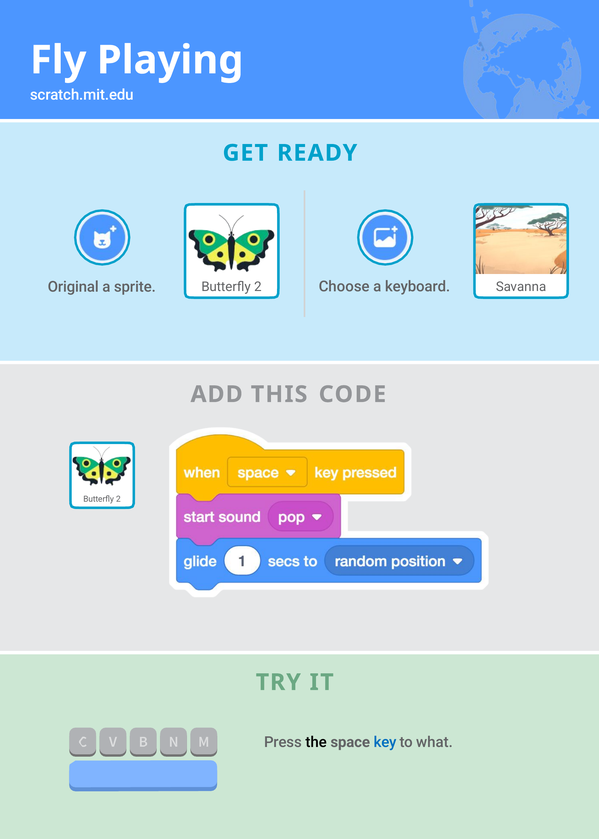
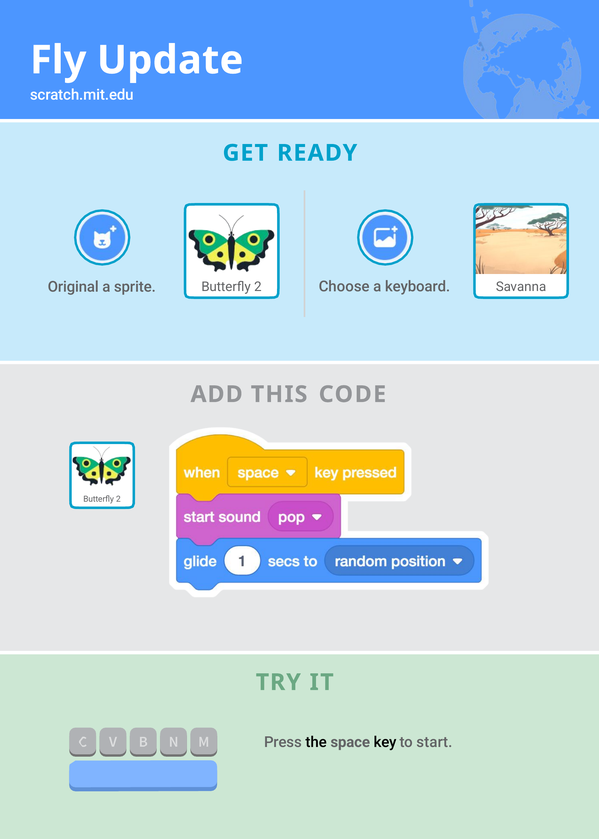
Playing: Playing -> Update (170, 60)
key colour: blue -> black (385, 742)
what: what -> start (434, 742)
